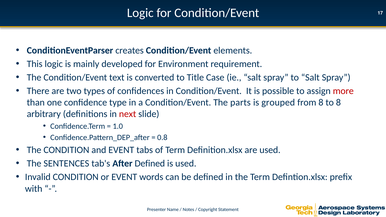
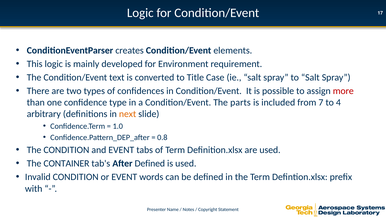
grouped: grouped -> included (278, 102)
from 8: 8 -> 7 (321, 102)
to 8: 8 -> 4 (338, 102)
next colour: red -> orange (128, 114)
SENTENCES: SENTENCES -> CONTAINER (66, 164)
